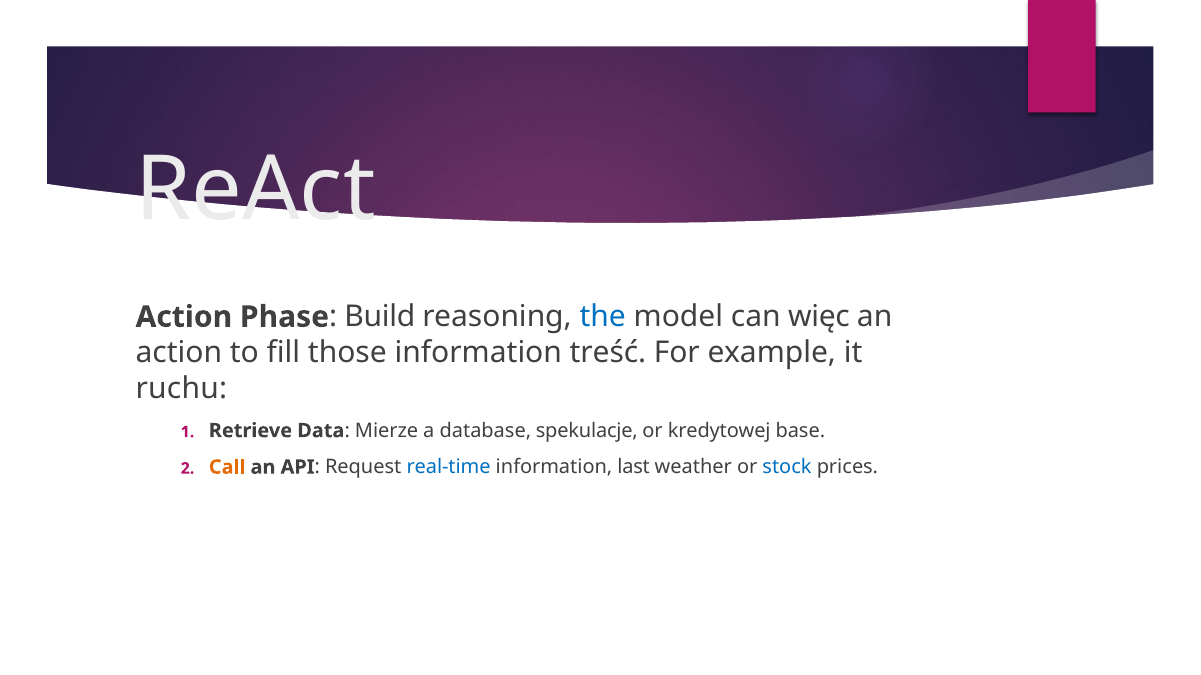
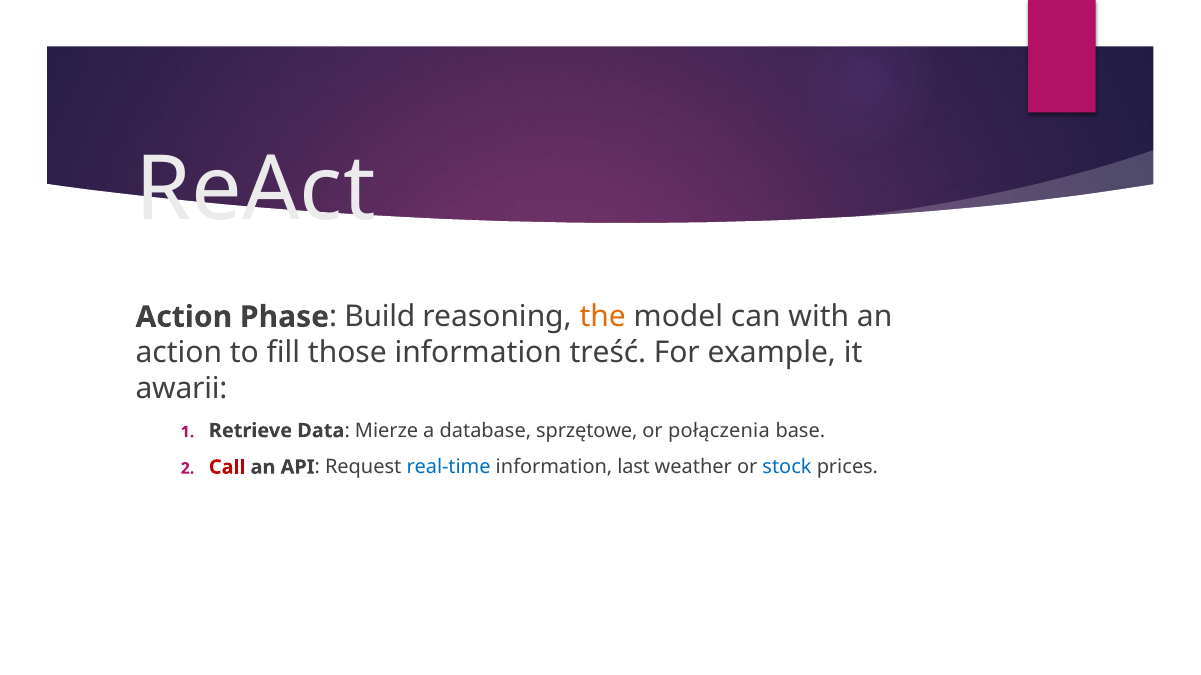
the colour: blue -> orange (603, 317)
więc: więc -> with (819, 317)
ruchu: ruchu -> awarii (182, 389)
spekulacje: spekulacje -> sprzętowe (587, 431)
kredytowej: kredytowej -> połączenia (719, 431)
Call colour: orange -> red (227, 467)
